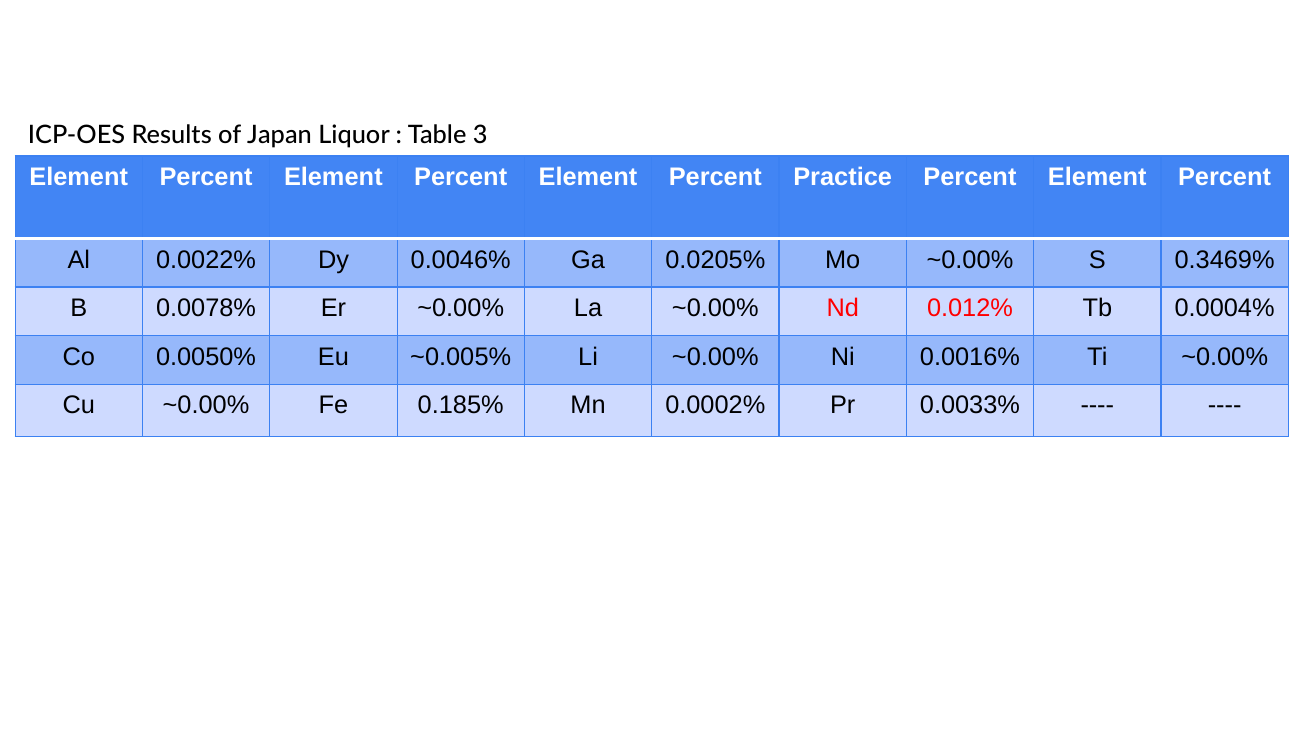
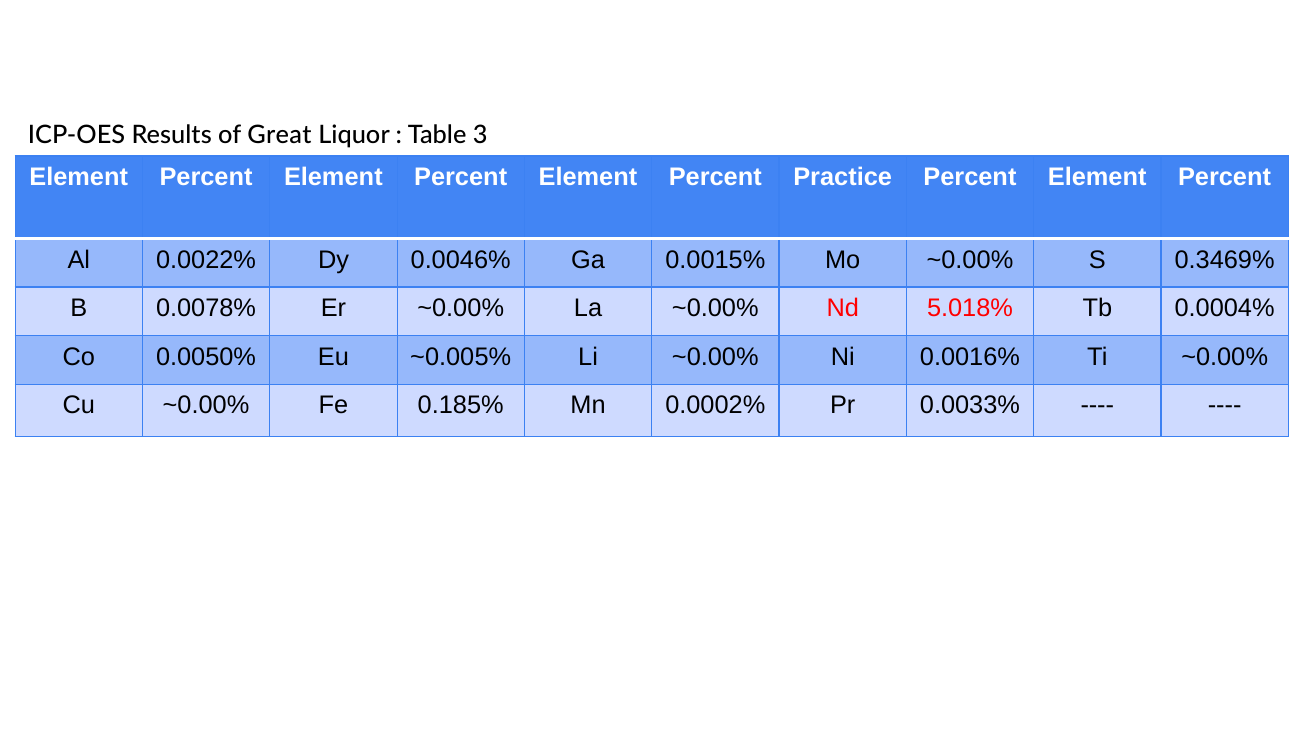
Japan: Japan -> Great (279, 135)
0.0205%: 0.0205% -> 0.0015% (715, 260)
0.012%: 0.012% -> 5.018% (970, 308)
